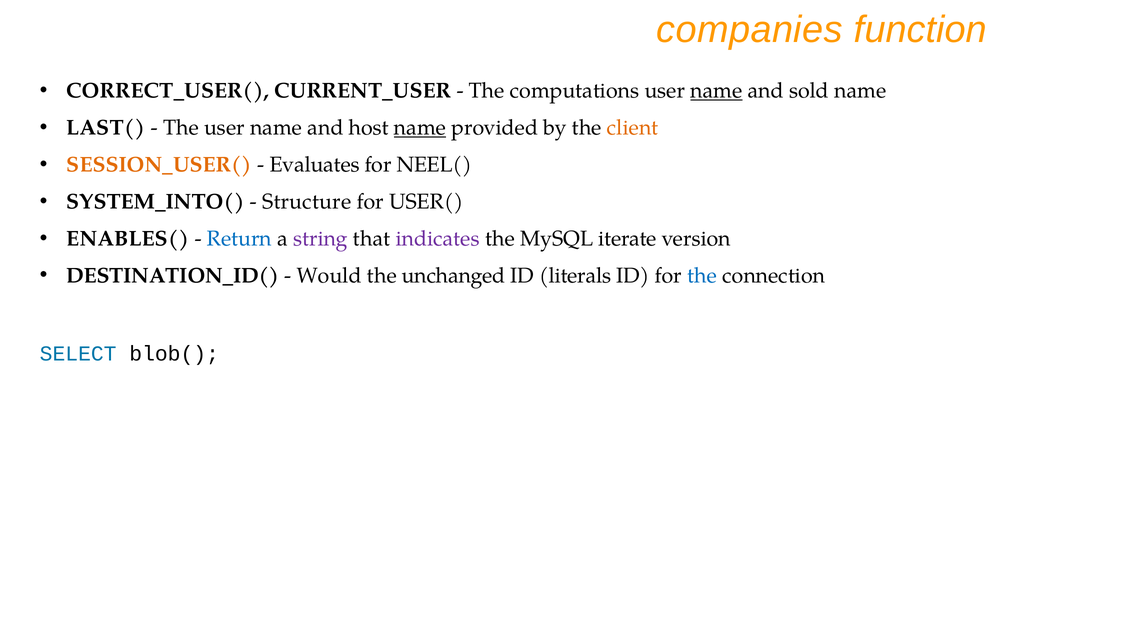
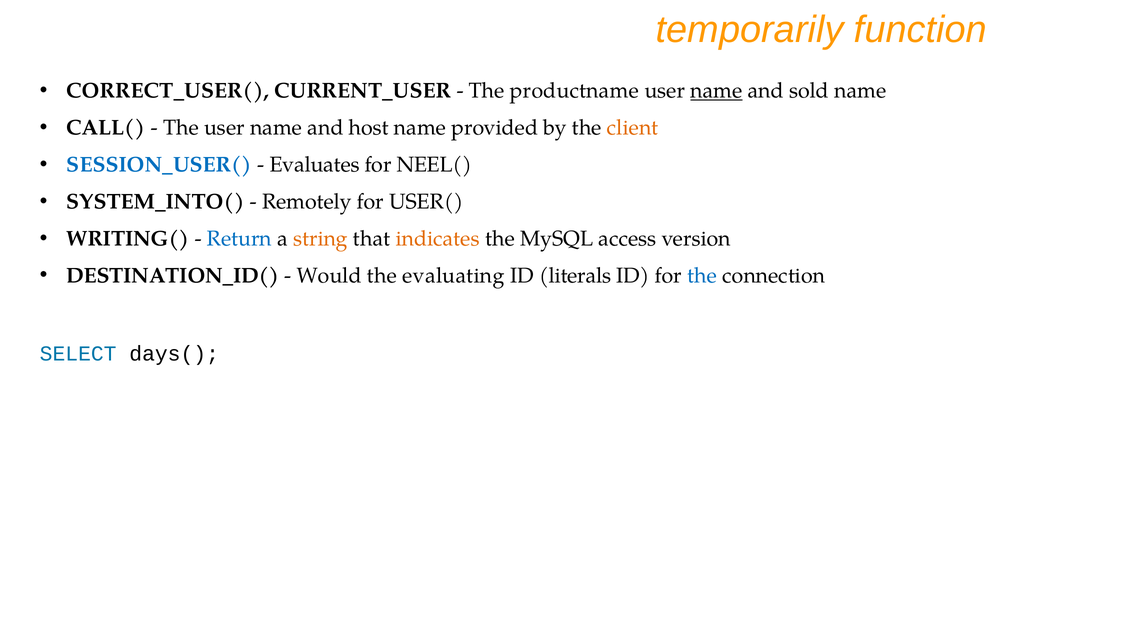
companies: companies -> temporarily (750, 30)
computations: computations -> productname (574, 91)
LAST(: LAST( -> CALL( (106, 128)
name underline: present -> none (420, 128)
SESSION_USER( colour: orange -> blue (159, 165)
Structure: Structure -> Remotely (307, 202)
ENABLES(: ENABLES( -> WRITING( (128, 239)
string colour: purple -> orange (321, 239)
indicates colour: purple -> orange (438, 239)
iterate: iterate -> access (627, 239)
unchanged: unchanged -> evaluating (453, 276)
blob(: blob( -> days( (174, 354)
